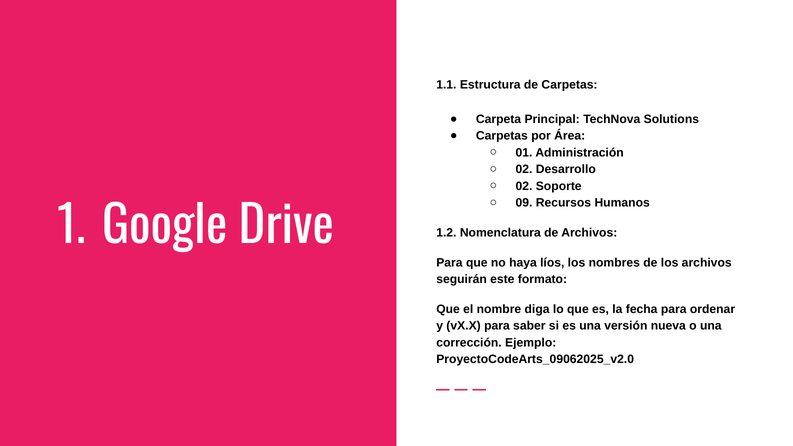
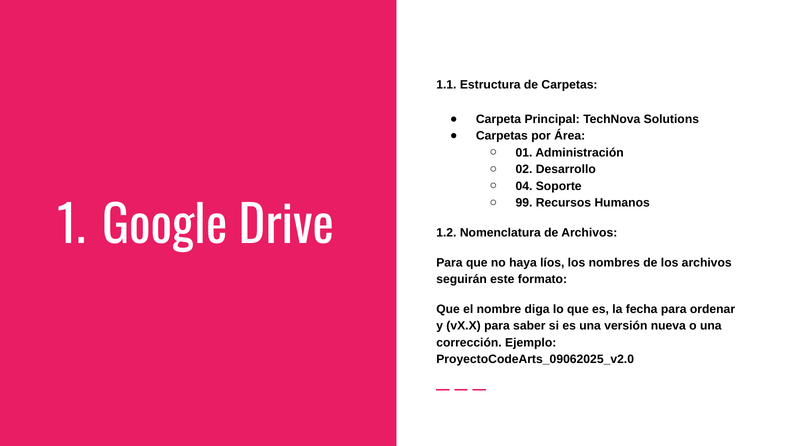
02: 02 -> 04 (524, 186)
09: 09 -> 99 (524, 203)
